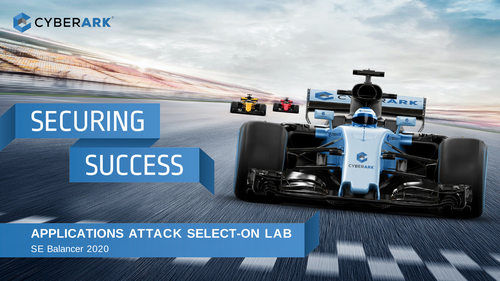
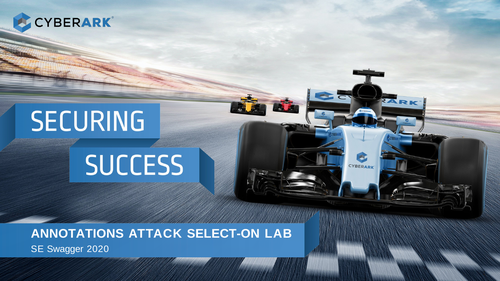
APPLICATIONS: APPLICATIONS -> ANNOTATIONS (77, 234)
Balancer: Balancer -> Swagger (65, 249)
